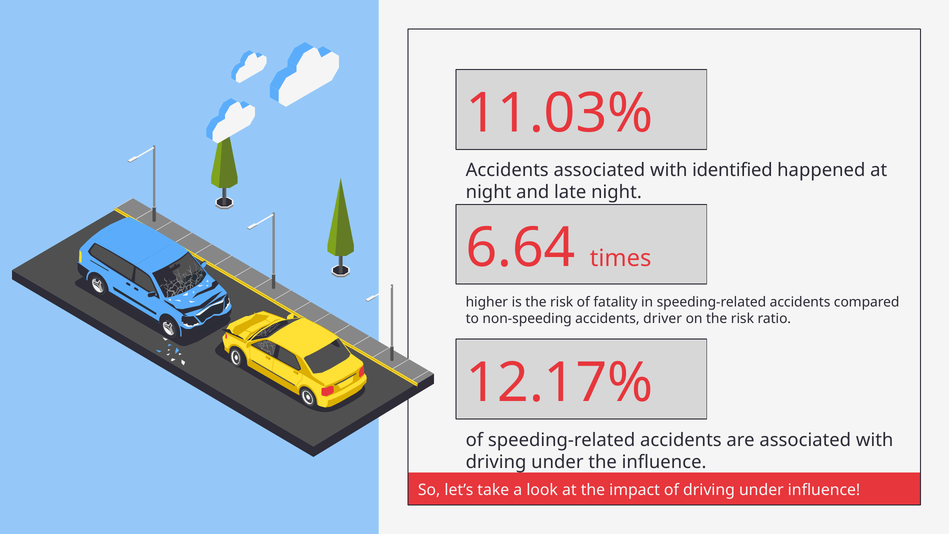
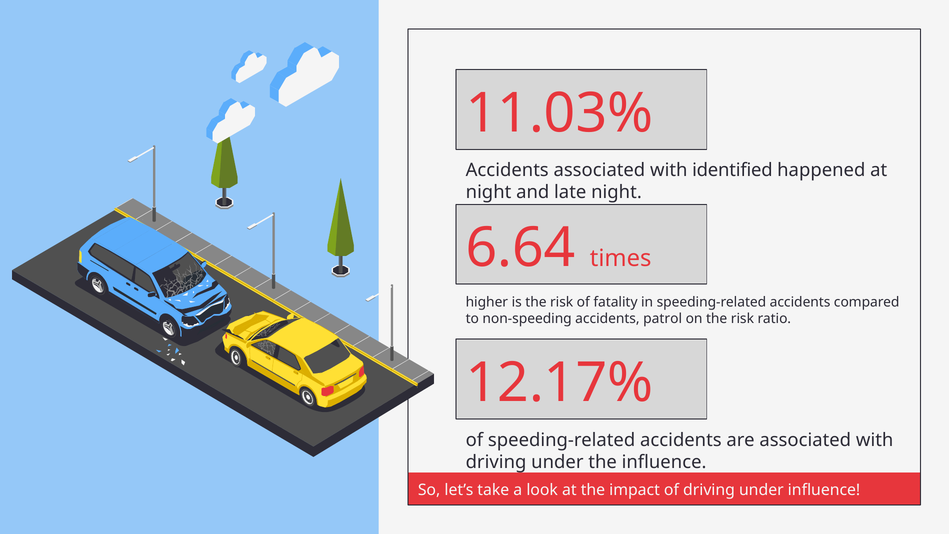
driver: driver -> patrol (663, 319)
